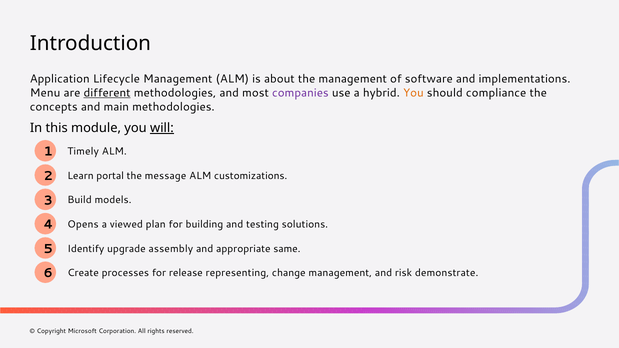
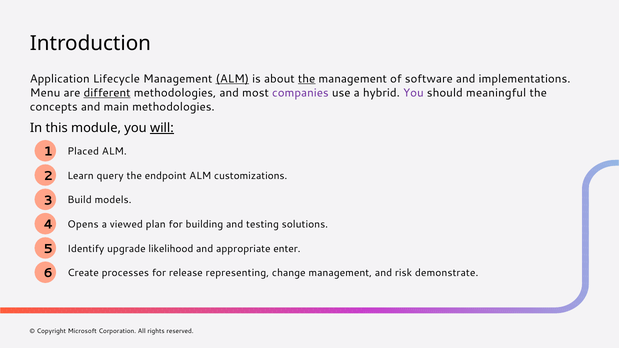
ALM underline: none -> present (232, 79)
the underline: none -> present (307, 79)
You colour: orange -> purple (413, 93)
compliance: compliance -> meaningful (496, 93)
Timely: Timely -> Placed (83, 152)
portal: portal -> query (110, 176)
message: message -> endpoint (166, 176)
assembly: assembly -> likelihood (171, 249)
same: same -> enter (287, 249)
